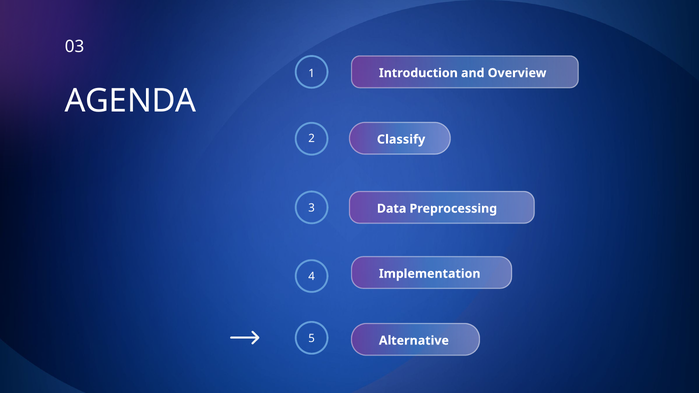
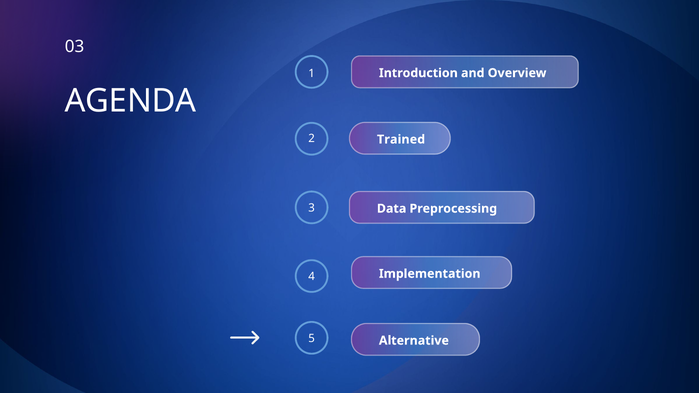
Classify: Classify -> Trained (401, 139)
